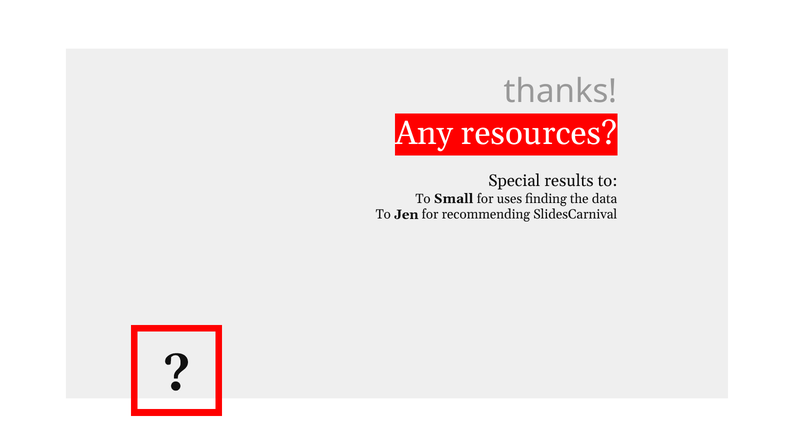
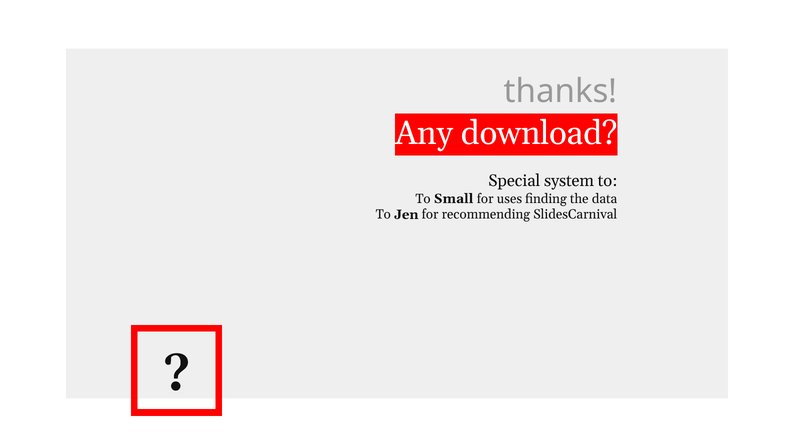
resources: resources -> download (539, 133)
results: results -> system (569, 181)
